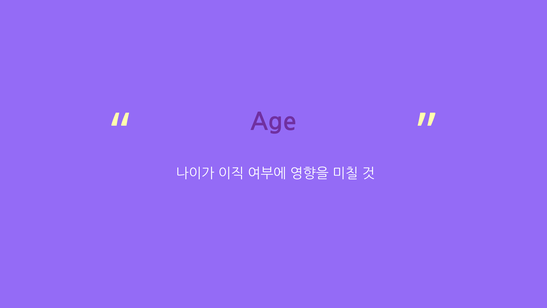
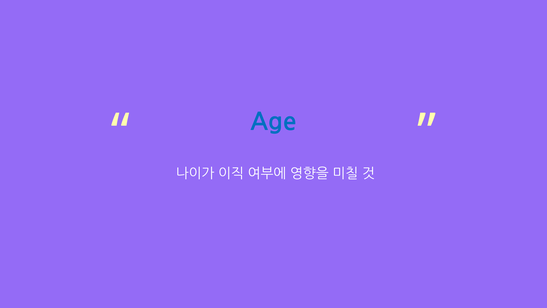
Age colour: purple -> blue (273, 122)
